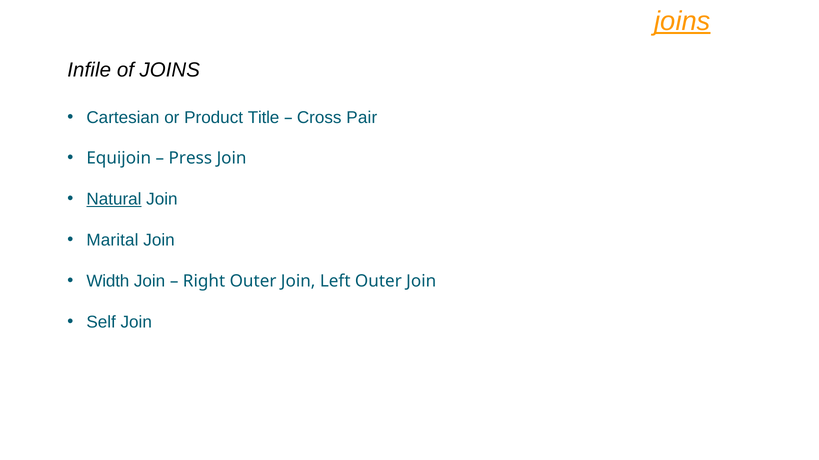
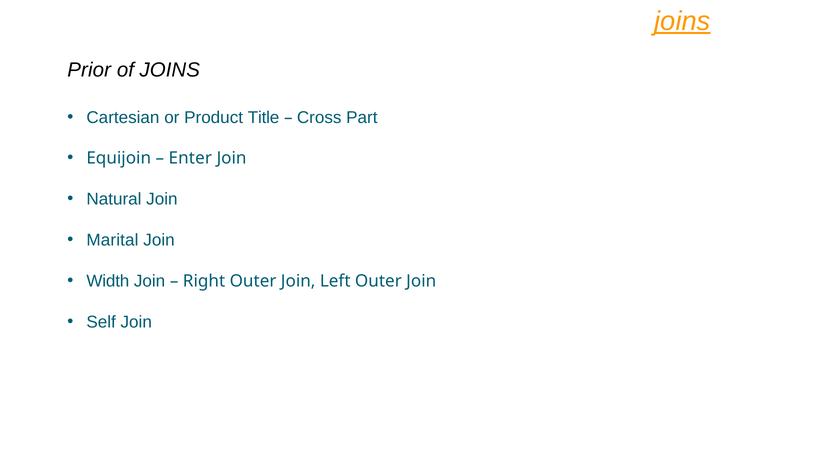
Infile: Infile -> Prior (89, 70)
Pair: Pair -> Part (362, 118)
Press: Press -> Enter (190, 159)
Natural underline: present -> none (114, 200)
